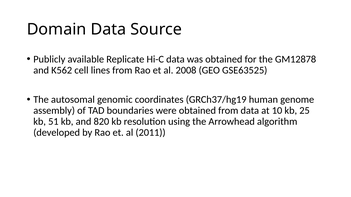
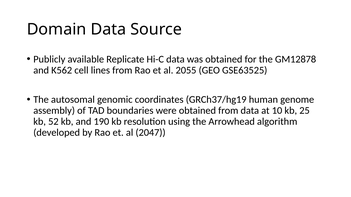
2008: 2008 -> 2055 (186, 70)
51: 51 -> 52 (53, 122)
820: 820 -> 190 (101, 122)
2011: 2011 -> 2047 (151, 133)
